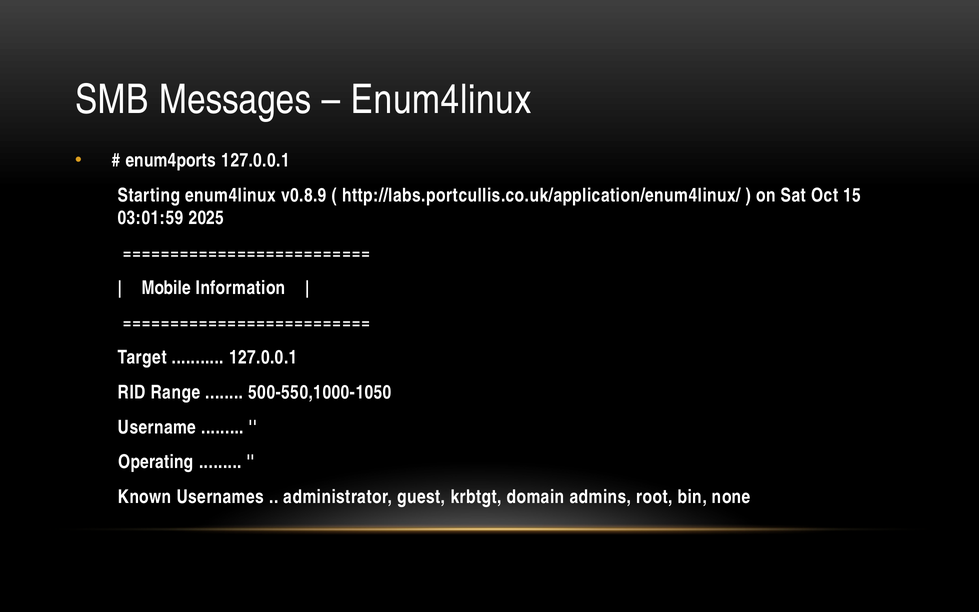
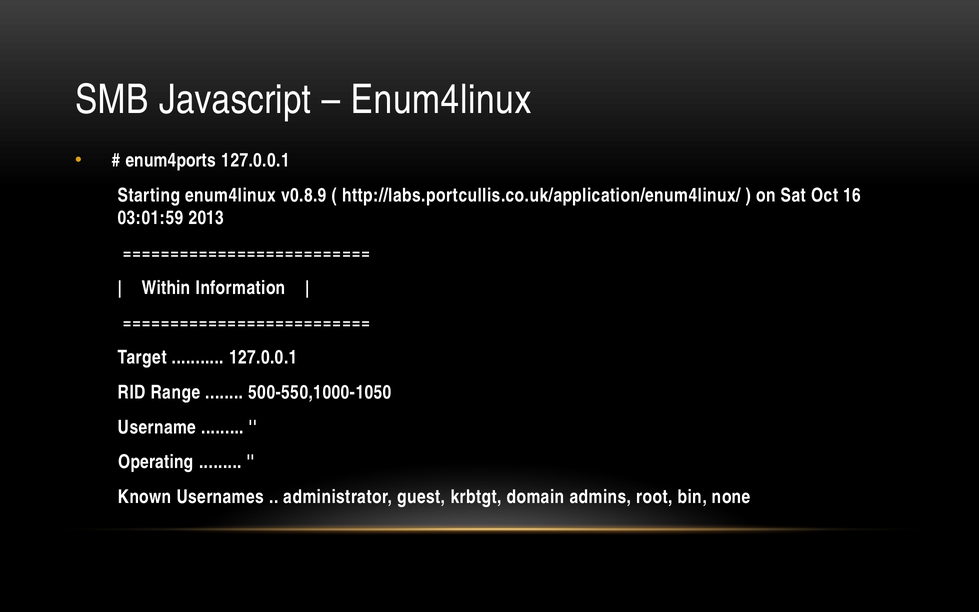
Messages: Messages -> Javascript (235, 100)
15: 15 -> 16 (852, 195)
2025: 2025 -> 2013 (206, 218)
Mobile: Mobile -> Within (166, 288)
